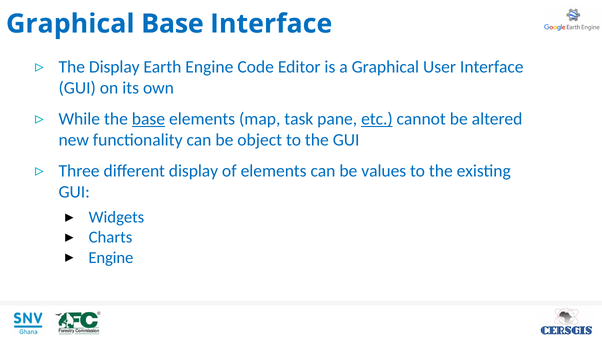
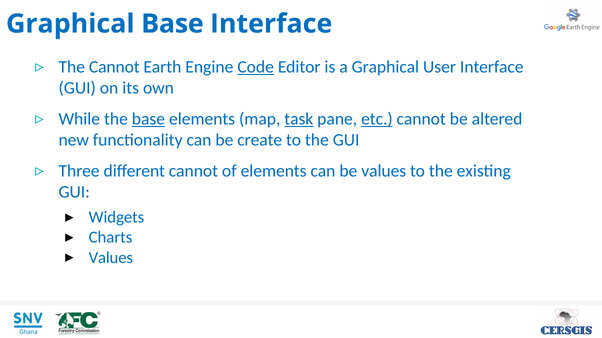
The Display: Display -> Cannot (114, 67)
Code underline: none -> present (256, 67)
task underline: none -> present (299, 119)
object: object -> create (260, 140)
different display: display -> cannot (193, 171)
Engine: Engine -> Values (111, 258)
